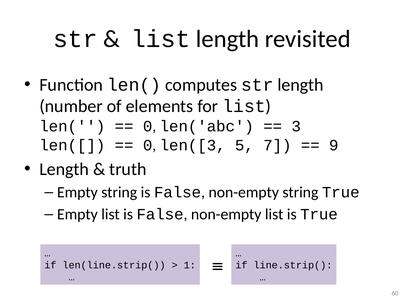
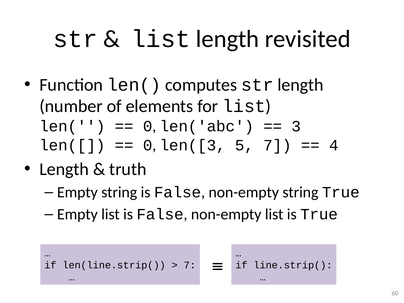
9: 9 -> 4 (334, 145)
1: 1 -> 7 (190, 265)
